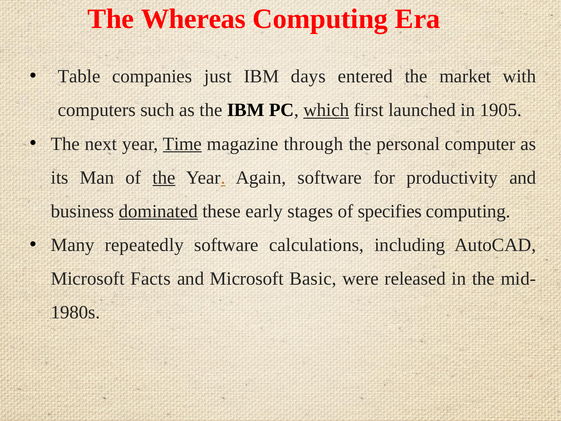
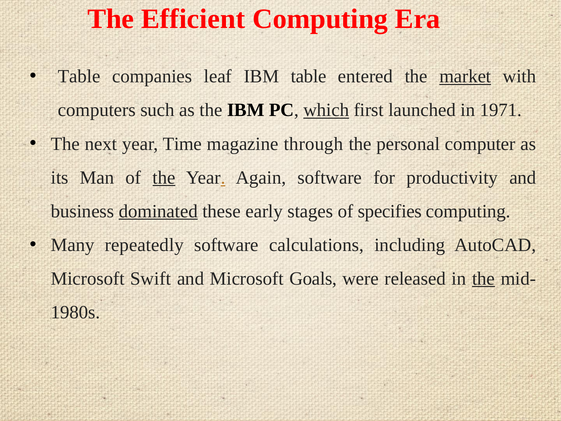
Whereas: Whereas -> Efficient (193, 19)
just: just -> leaf (218, 76)
IBM days: days -> table (309, 76)
market underline: none -> present (465, 76)
1905: 1905 -> 1971 (501, 110)
Time underline: present -> none (182, 144)
Facts: Facts -> Swift (151, 278)
Basic: Basic -> Goals (313, 278)
the underline: none -> present (483, 278)
